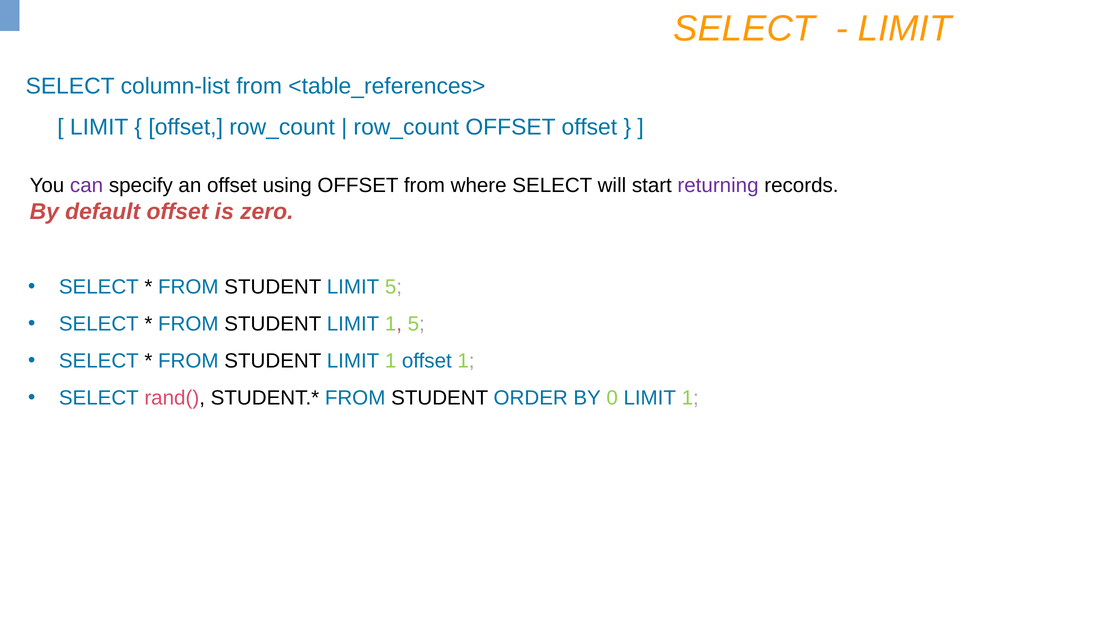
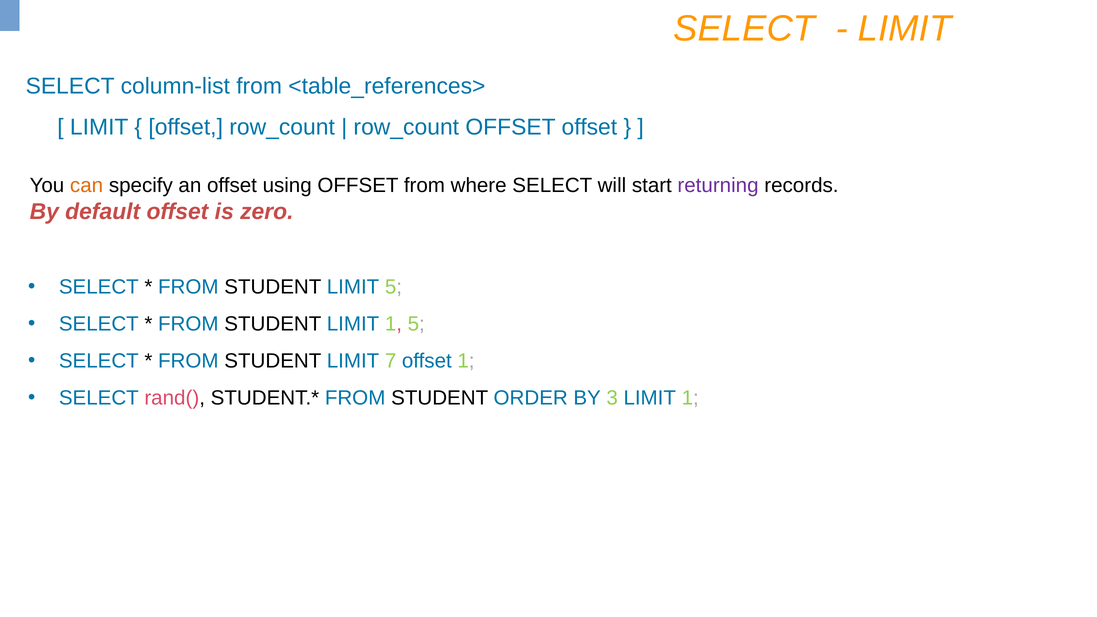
can colour: purple -> orange (87, 185)
1: 1 -> 7 (391, 361)
0: 0 -> 3 (612, 398)
